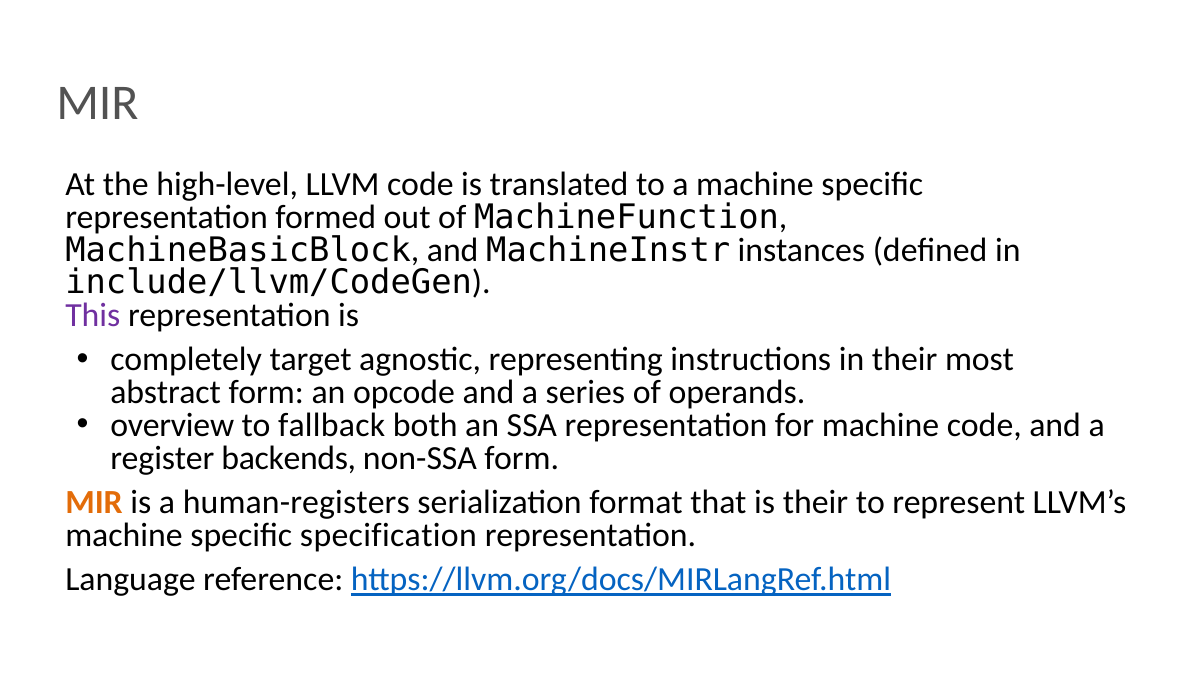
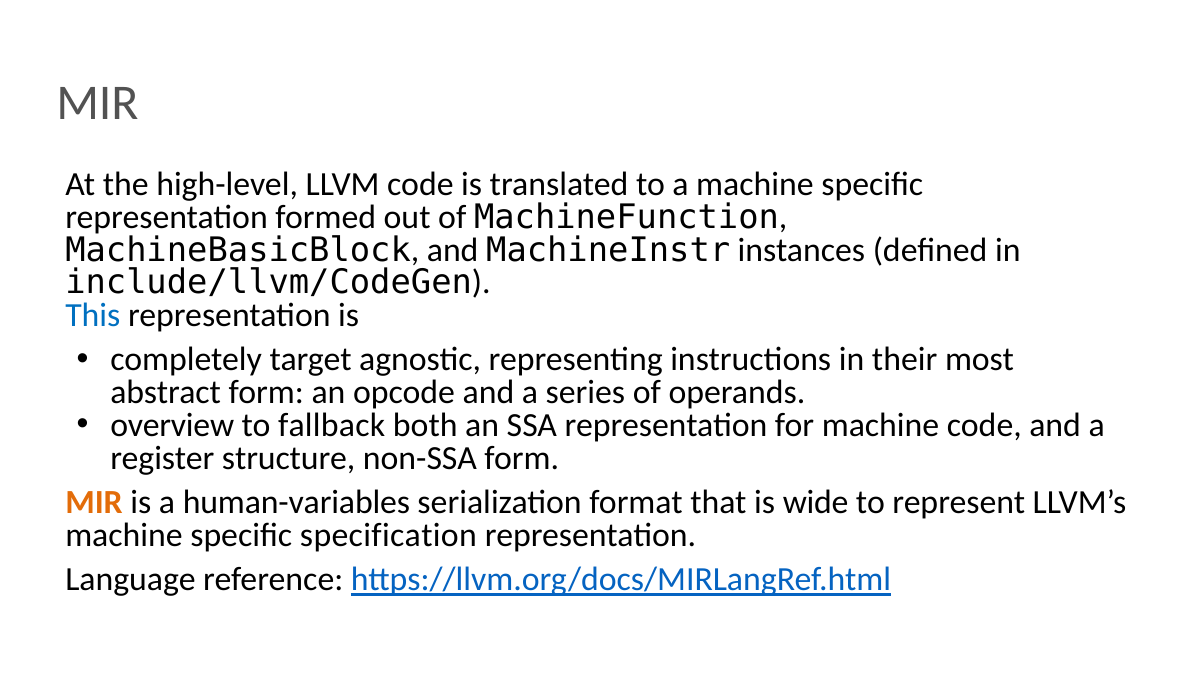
This colour: purple -> blue (93, 316)
backends: backends -> structure (289, 459)
human-registers: human-registers -> human-variables (296, 503)
is their: their -> wide (816, 503)
